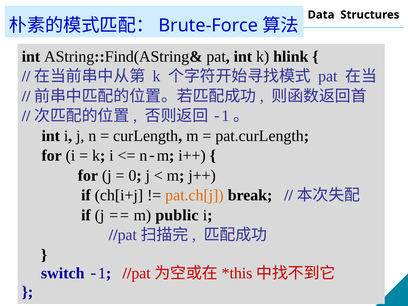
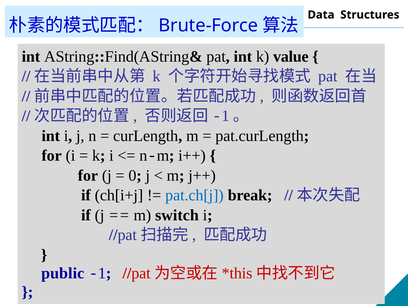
hlink: hlink -> value (291, 56)
pat.ch[j colour: orange -> blue (194, 195)
public: public -> switch (177, 215)
switch: switch -> public (63, 273)
